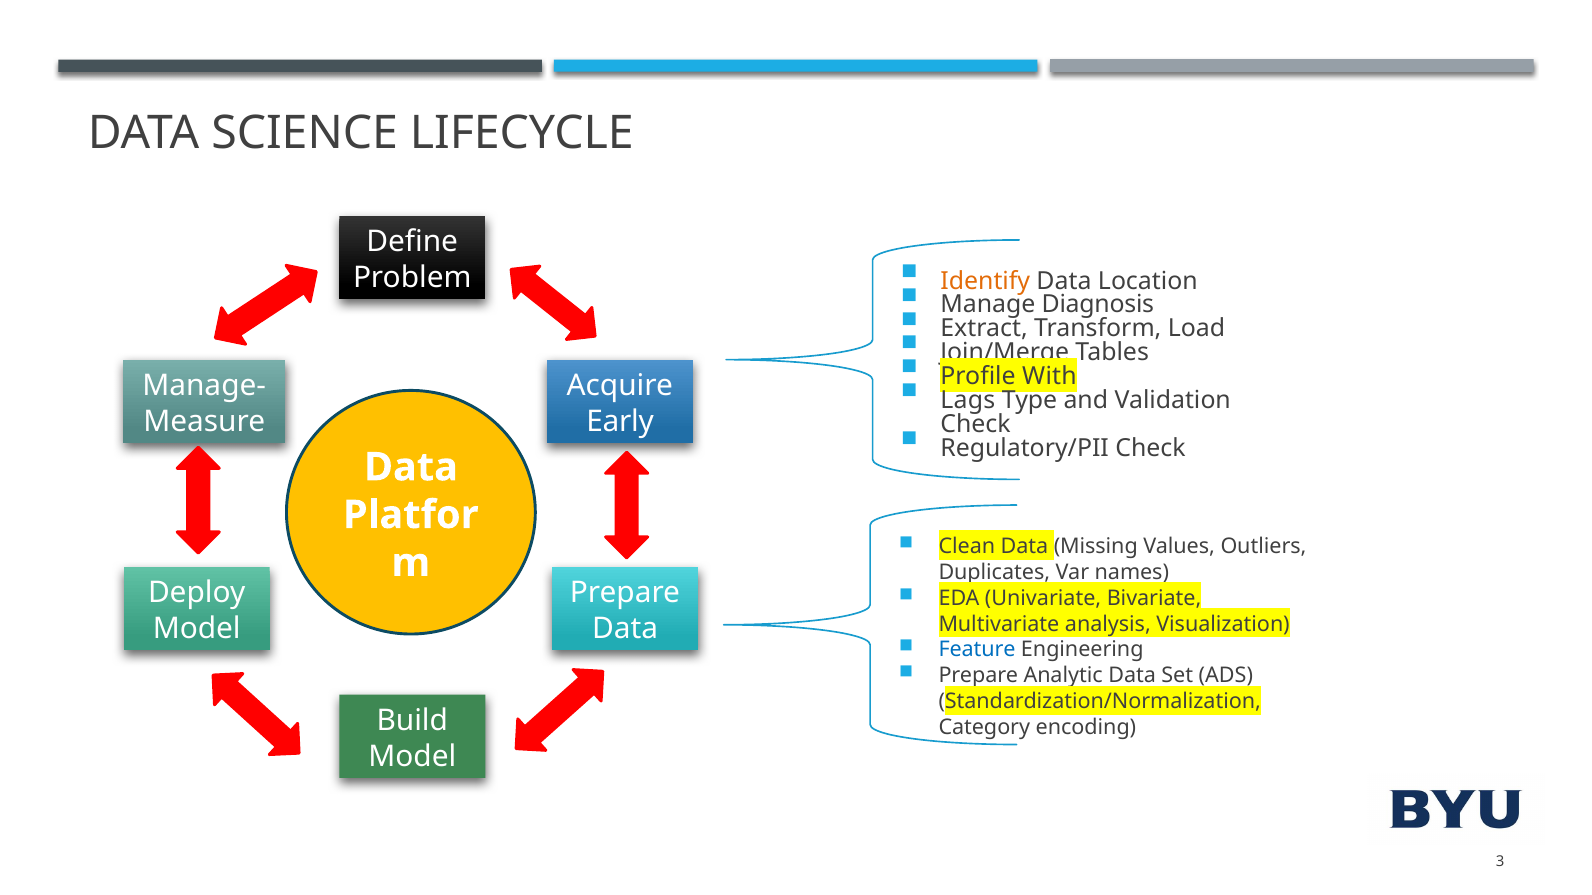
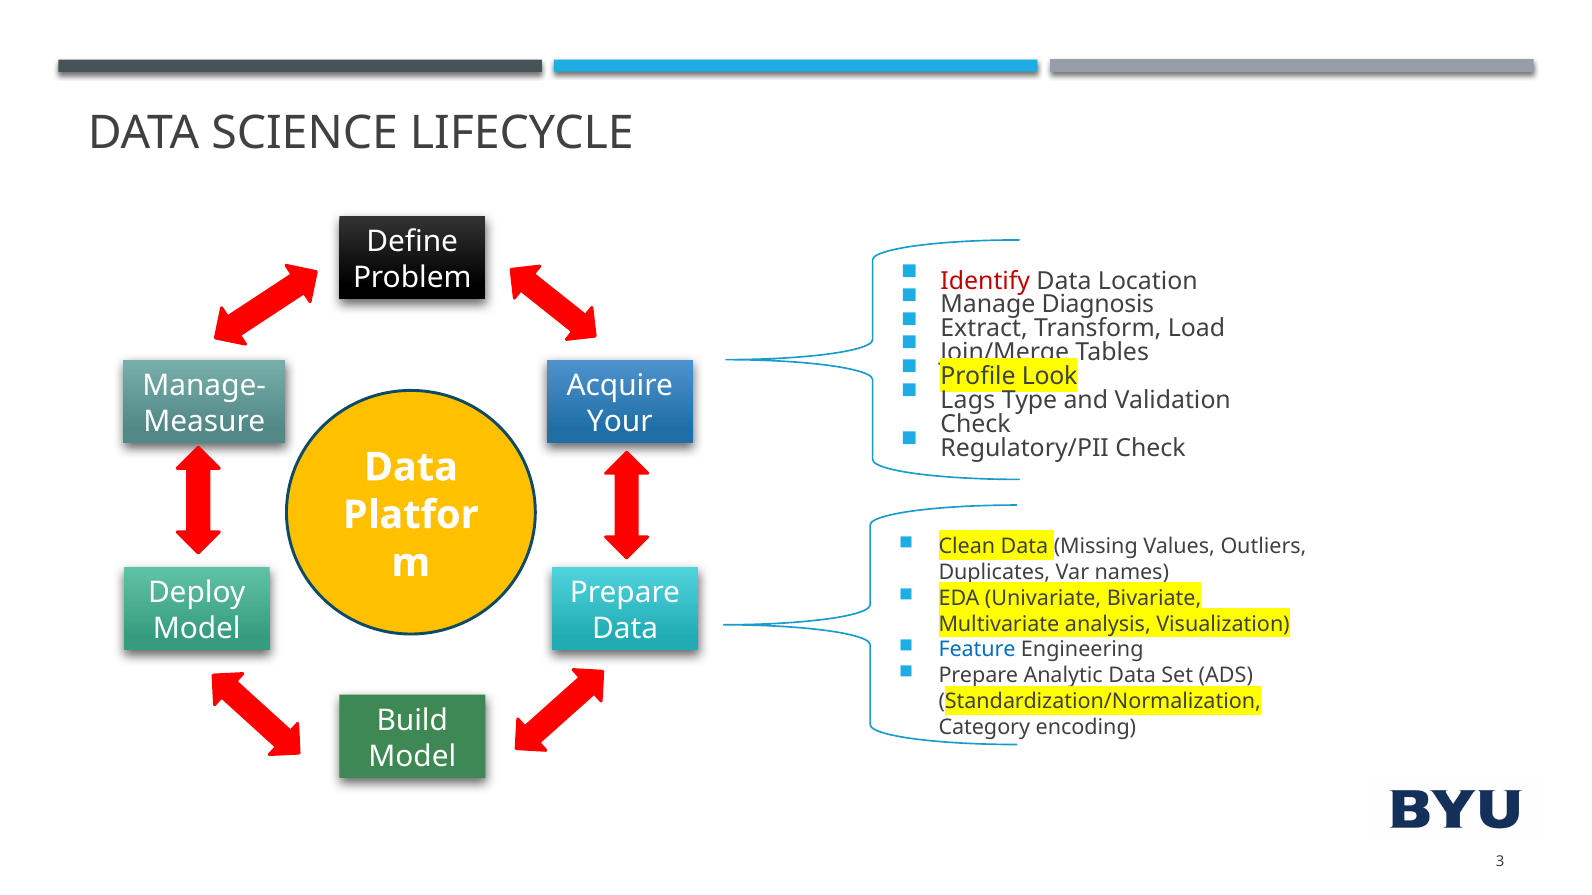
Identify colour: orange -> red (985, 281)
With: With -> Look (1050, 377)
Early: Early -> Your (620, 422)
